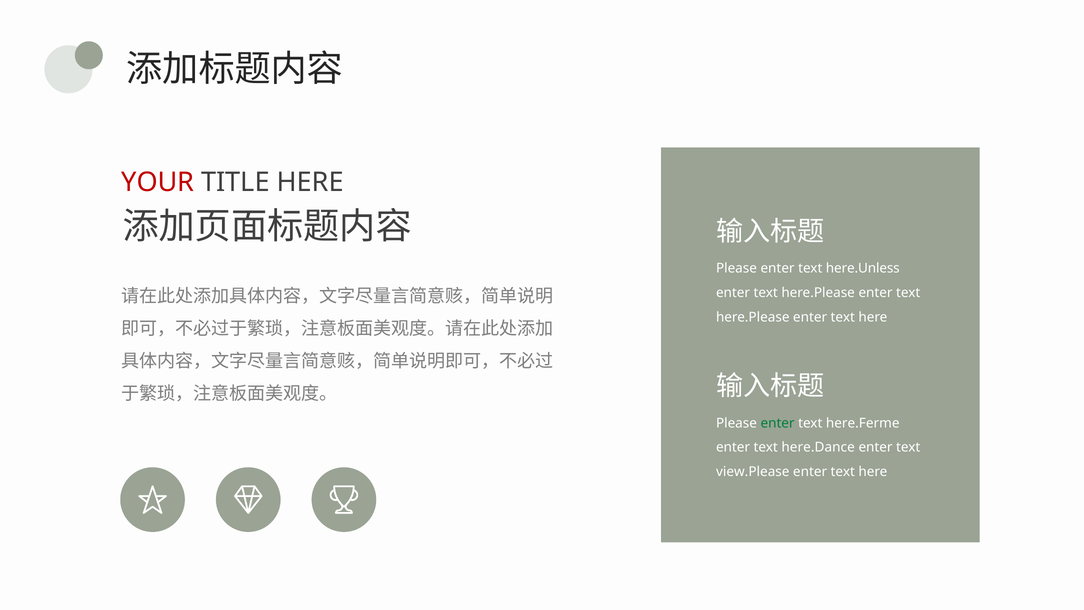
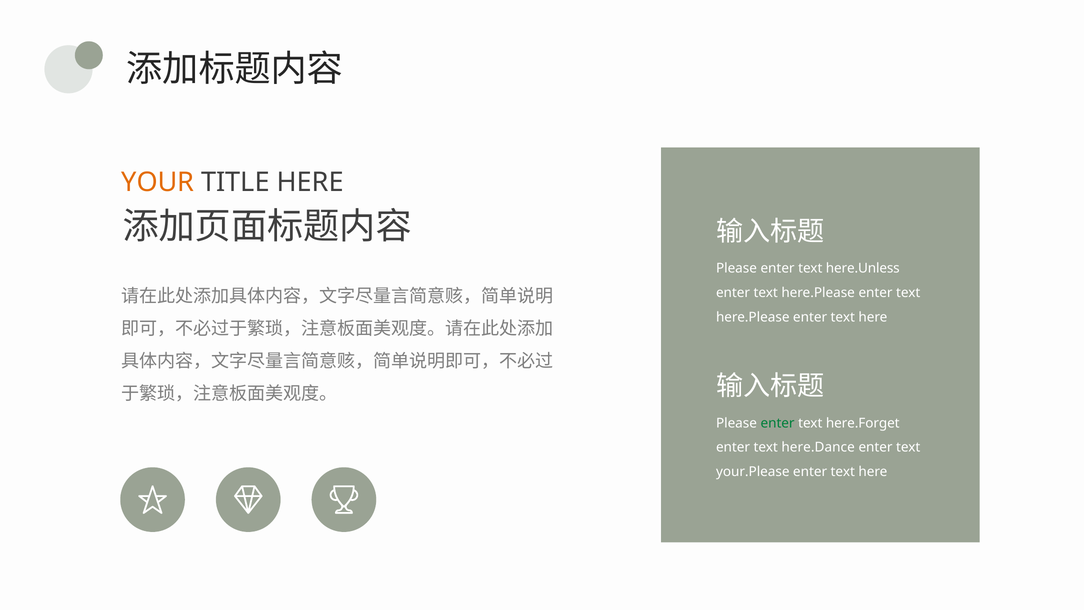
YOUR colour: red -> orange (158, 182)
here.Ferme: here.Ferme -> here.Forget (863, 423)
view.Please: view.Please -> your.Please (753, 472)
